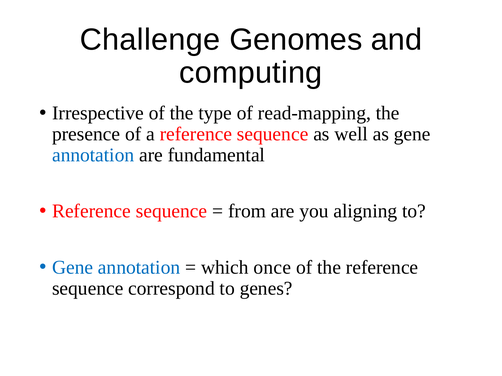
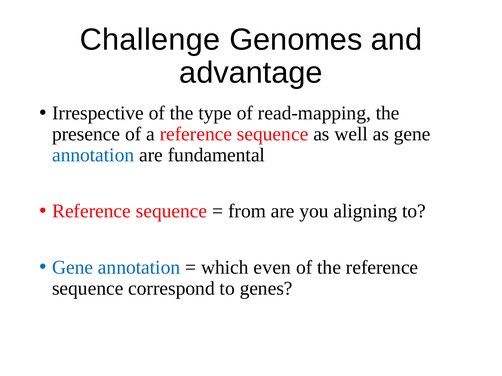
computing: computing -> advantage (251, 73)
once: once -> even (272, 268)
